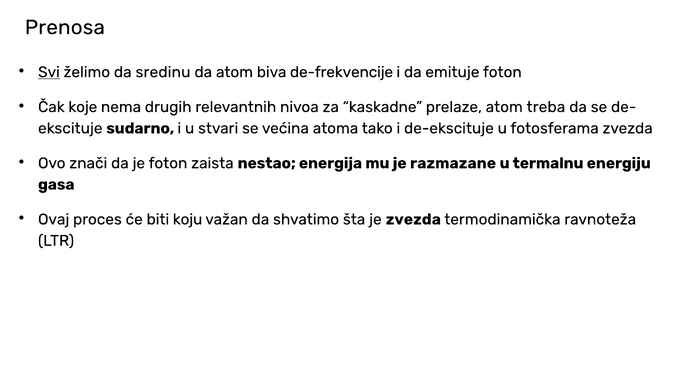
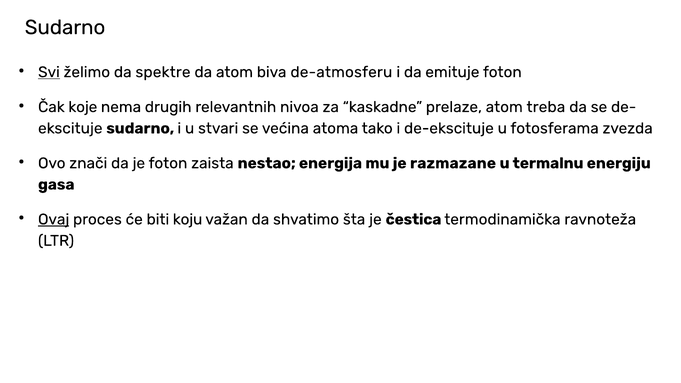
Prenosa: Prenosa -> Sudarno (65, 27)
sredinu: sredinu -> spektre (163, 72)
de-frekvencije: de-frekvencije -> de-atmosferu (341, 72)
Ovaj underline: none -> present (54, 219)
je zvezda: zvezda -> čestica (414, 219)
